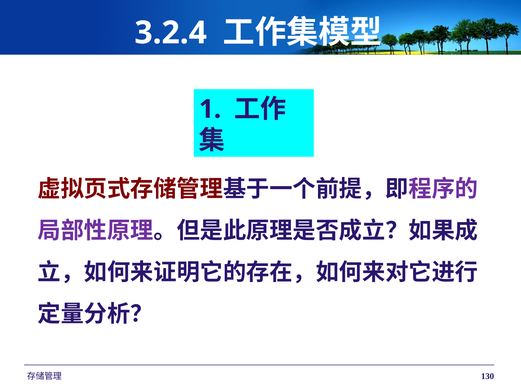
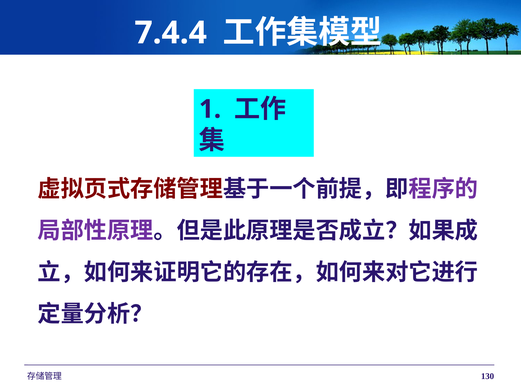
3.2.4: 3.2.4 -> 7.4.4 (171, 33)
